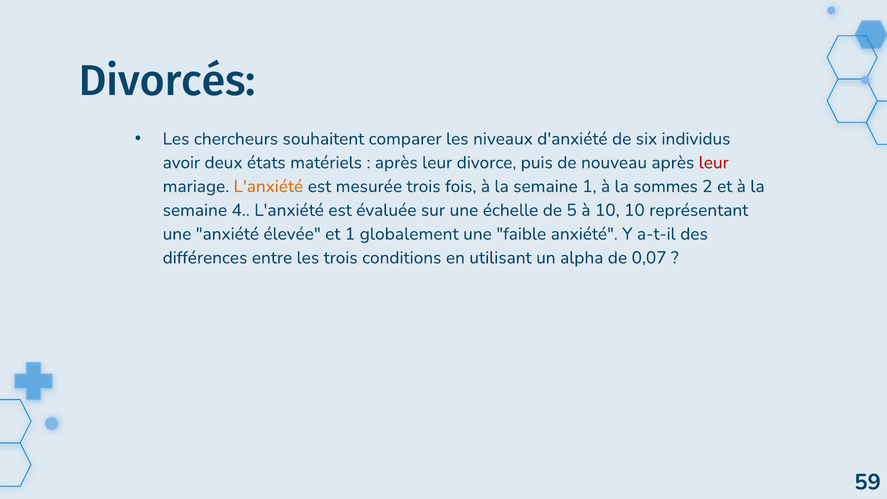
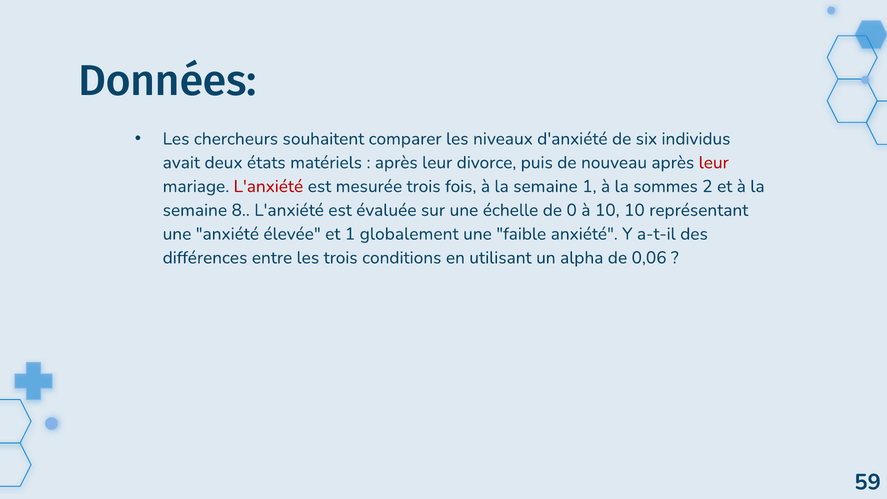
Divorcés: Divorcés -> Données (167, 81)
avoir: avoir -> avait (181, 163)
L'anxiété colour: orange -> red (268, 186)
4: 4 -> 8 (241, 210)
5: 5 -> 0 (572, 210)
0,07: 0,07 -> 0,06 (649, 258)
